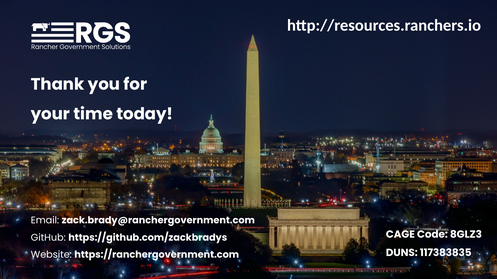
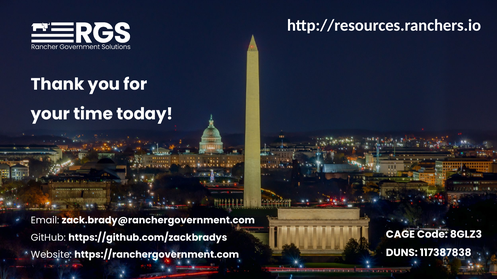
117383835: 117383835 -> 117387838 (446, 253)
